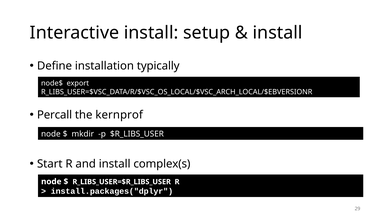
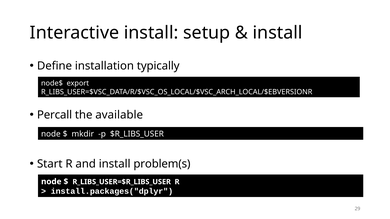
kernprof: kernprof -> available (119, 115)
complex(s: complex(s -> problem(s (162, 164)
